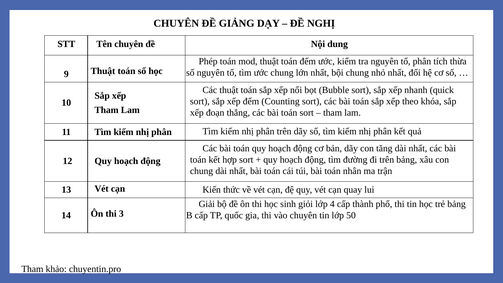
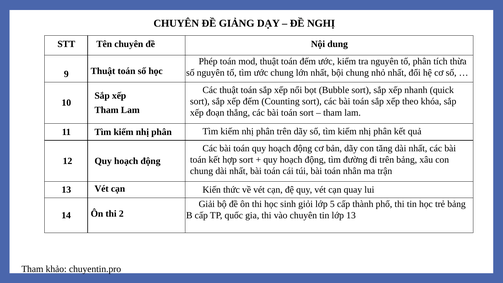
4: 4 -> 5 (332, 204)
lớp 50: 50 -> 13 (351, 215)
3: 3 -> 2 (121, 214)
